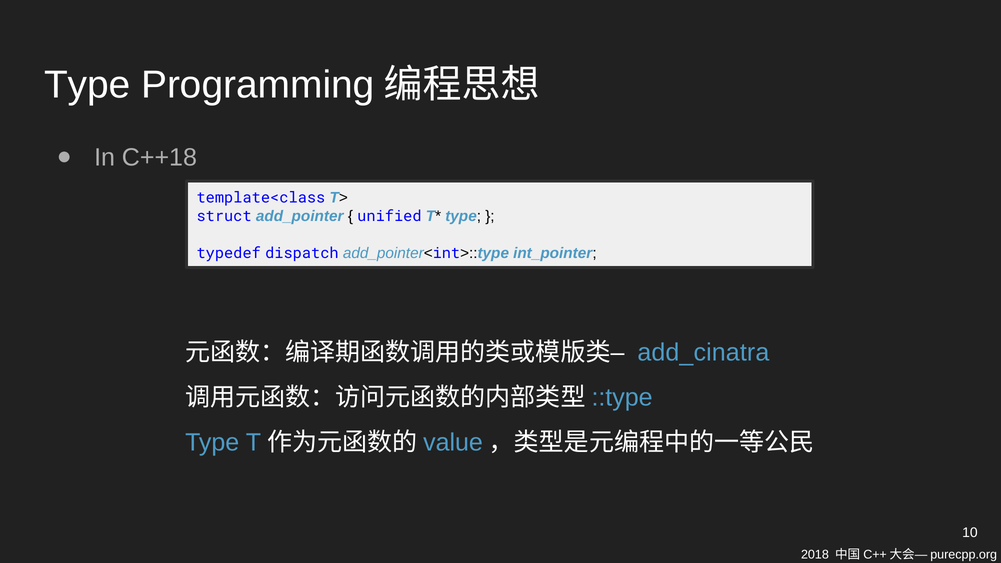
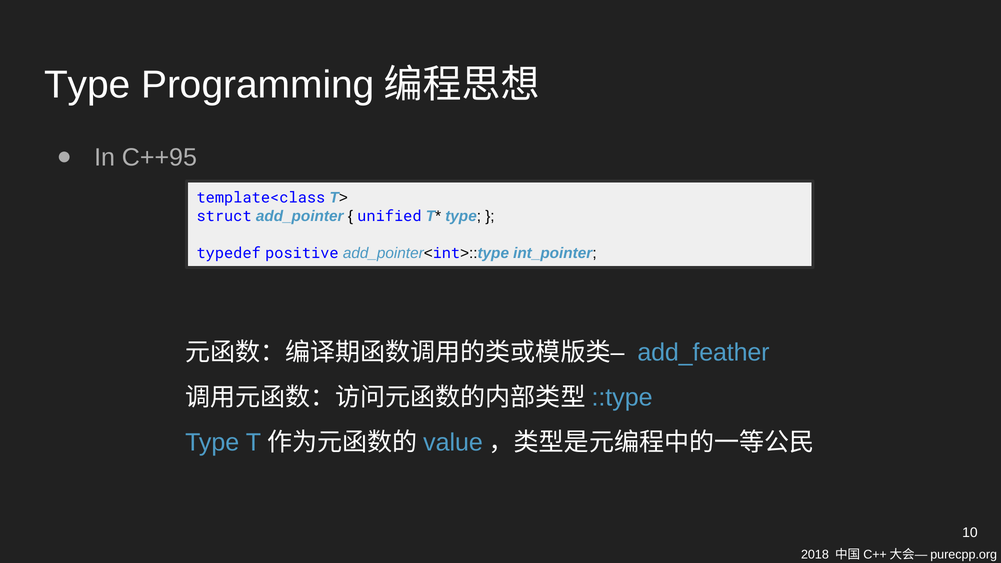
C++18: C++18 -> C++95 (159, 157)
dispatch: dispatch -> positive (302, 253)
add_cinatra: add_cinatra -> add_feather (703, 353)
